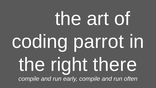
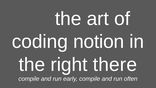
parrot: parrot -> notion (99, 42)
